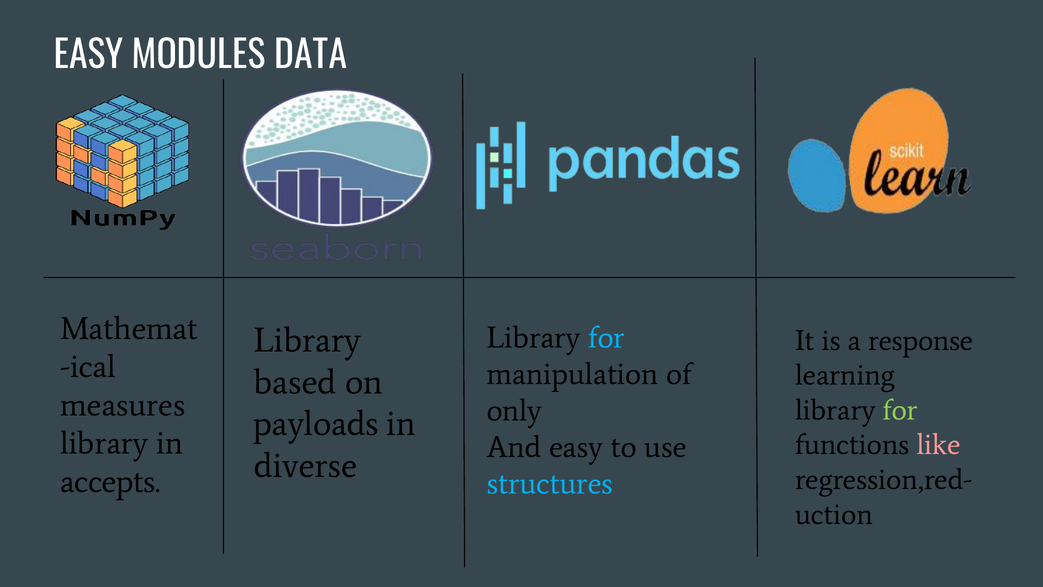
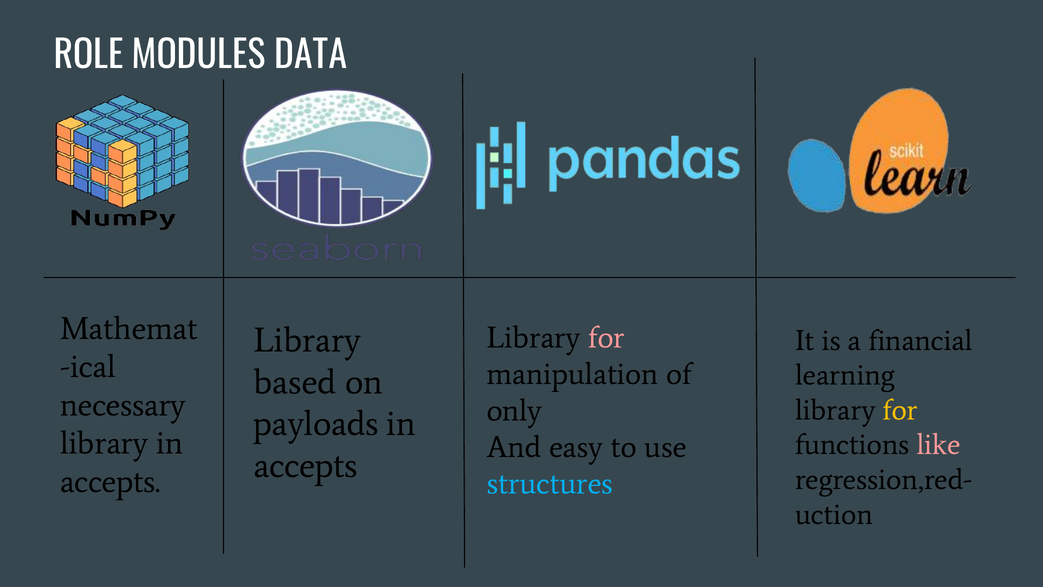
EASY: EASY -> ROLE (89, 56)
for colour: light blue -> pink (607, 337)
response: response -> financial (921, 340)
measures: measures -> necessary (123, 405)
for colour: light green -> yellow (900, 410)
diverse: diverse -> accepts (306, 465)
